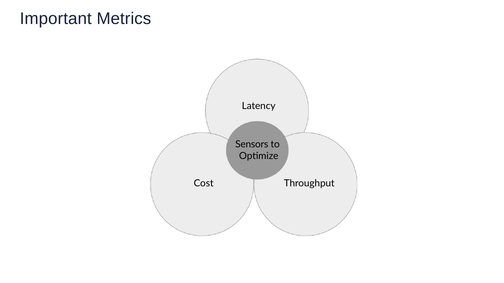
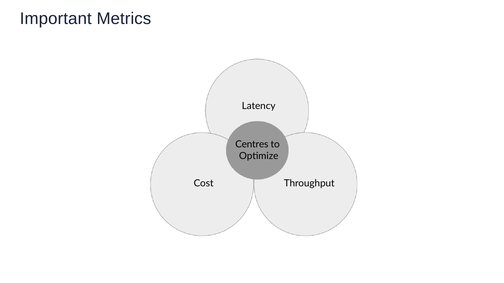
Sensors: Sensors -> Centres (252, 145)
